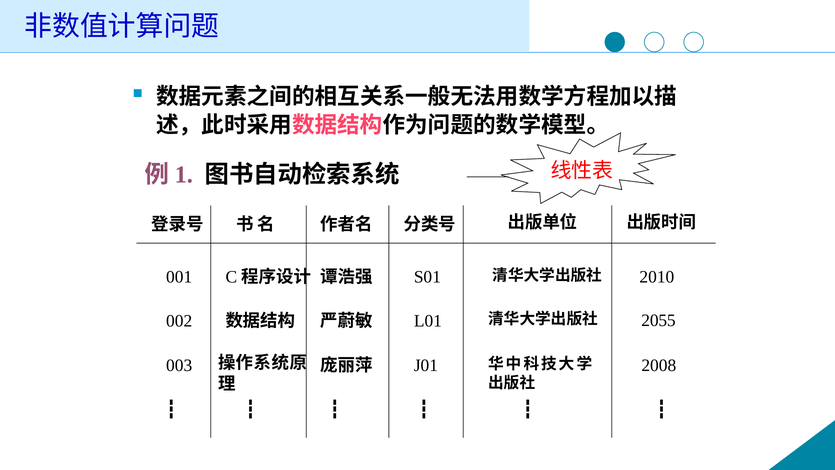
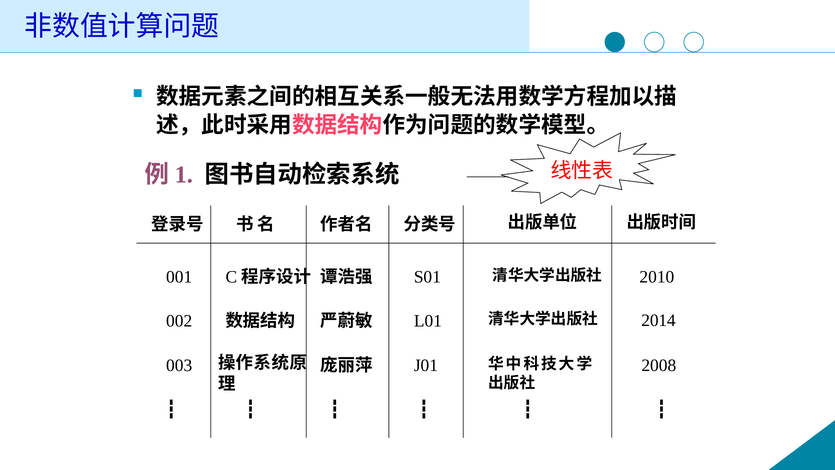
2055: 2055 -> 2014 (658, 320)
